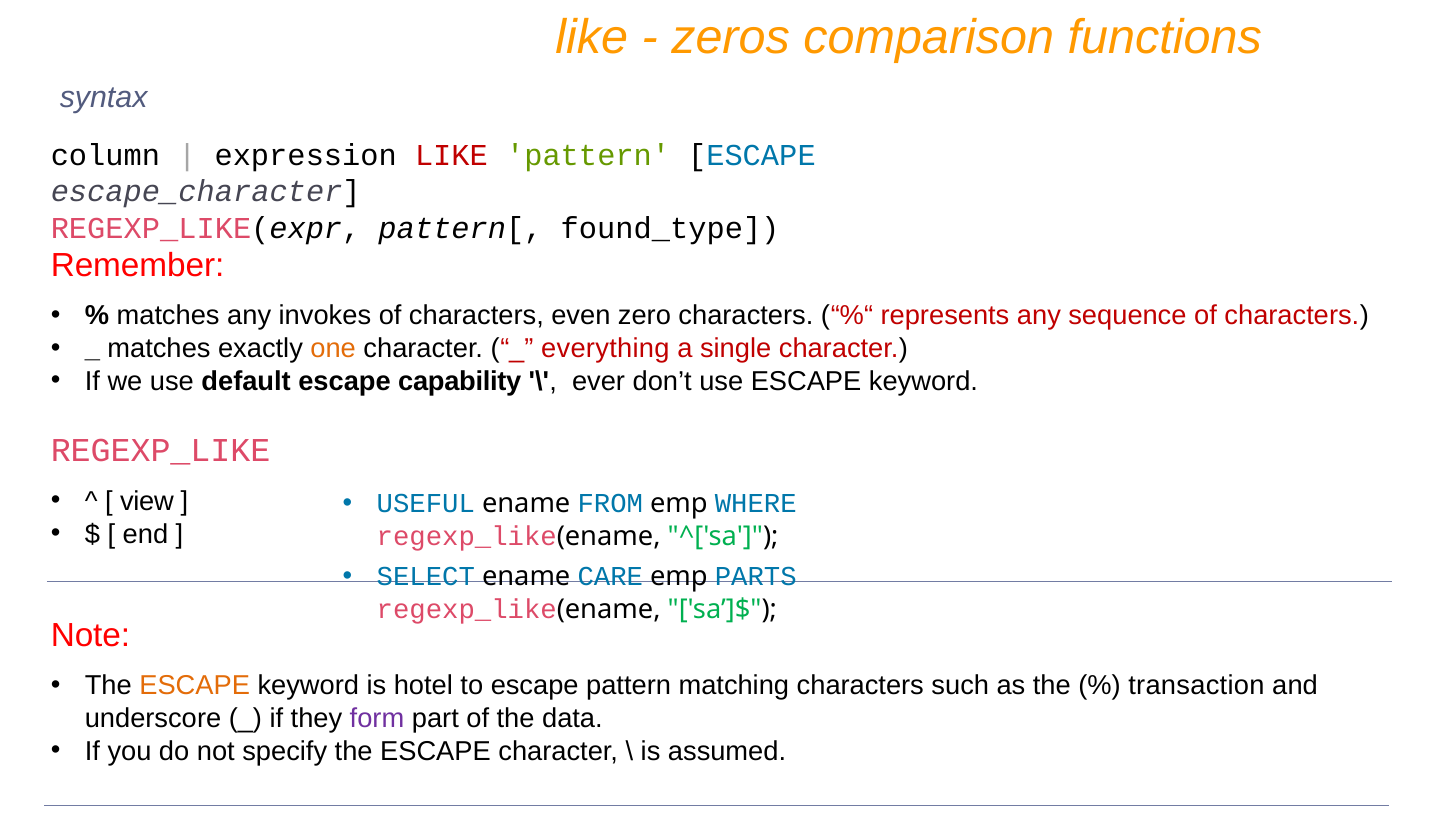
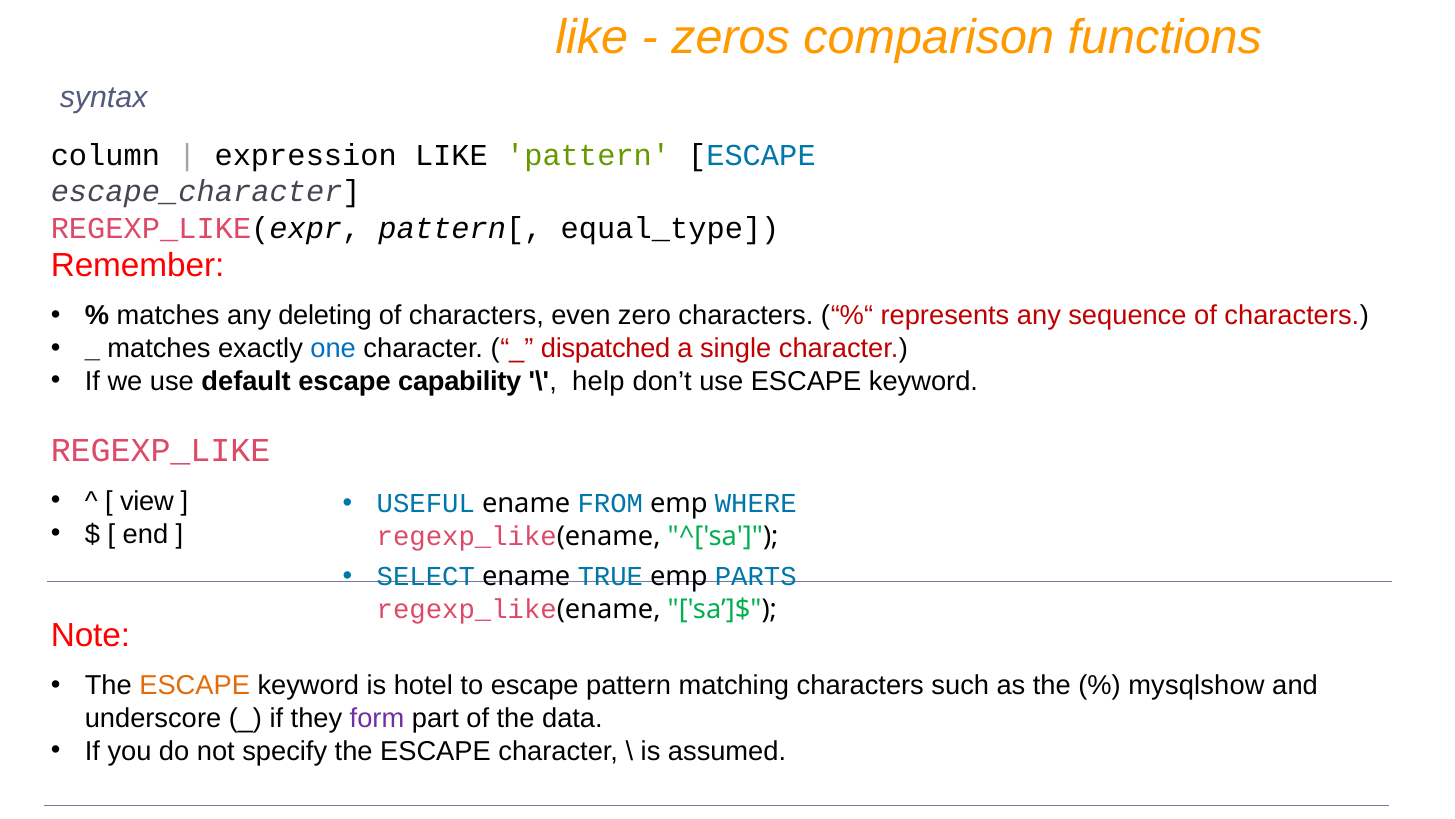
LIKE colour: red -> black (451, 155)
found_type: found_type -> equal_type (670, 228)
invokes: invokes -> deleting (325, 315)
one colour: orange -> blue (333, 348)
everything: everything -> dispatched (606, 348)
ever: ever -> help (598, 381)
CARE: CARE -> TRUE (610, 576)
transaction: transaction -> mysqlshow (1196, 685)
